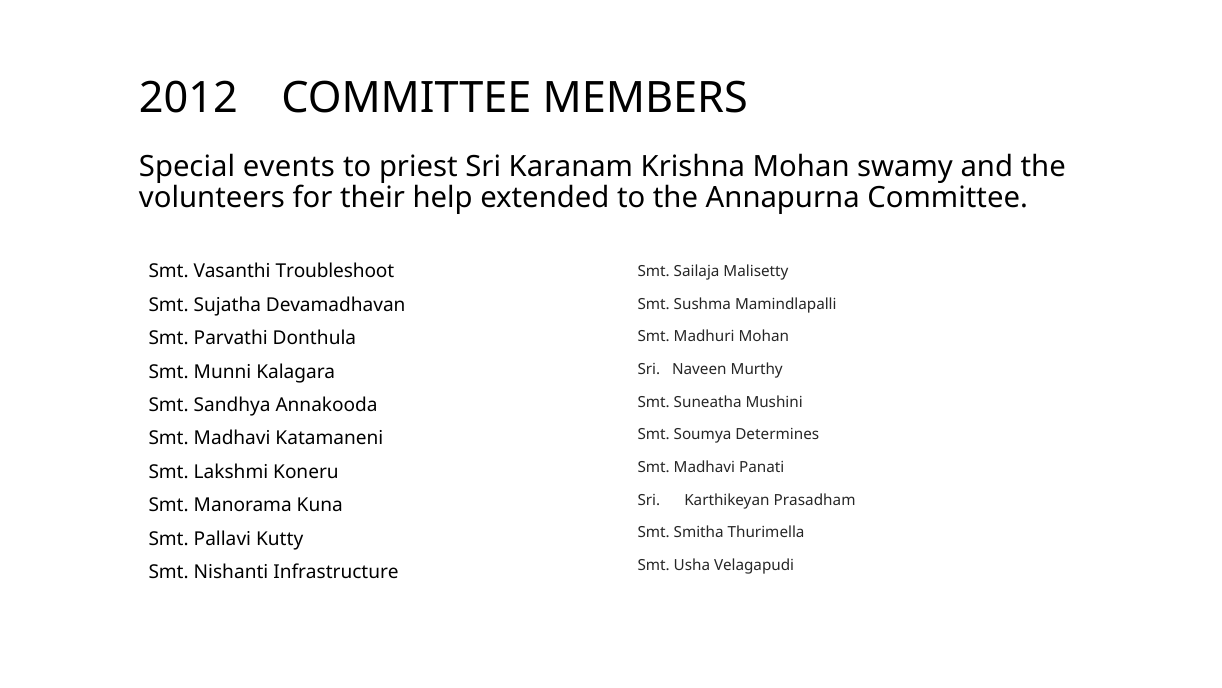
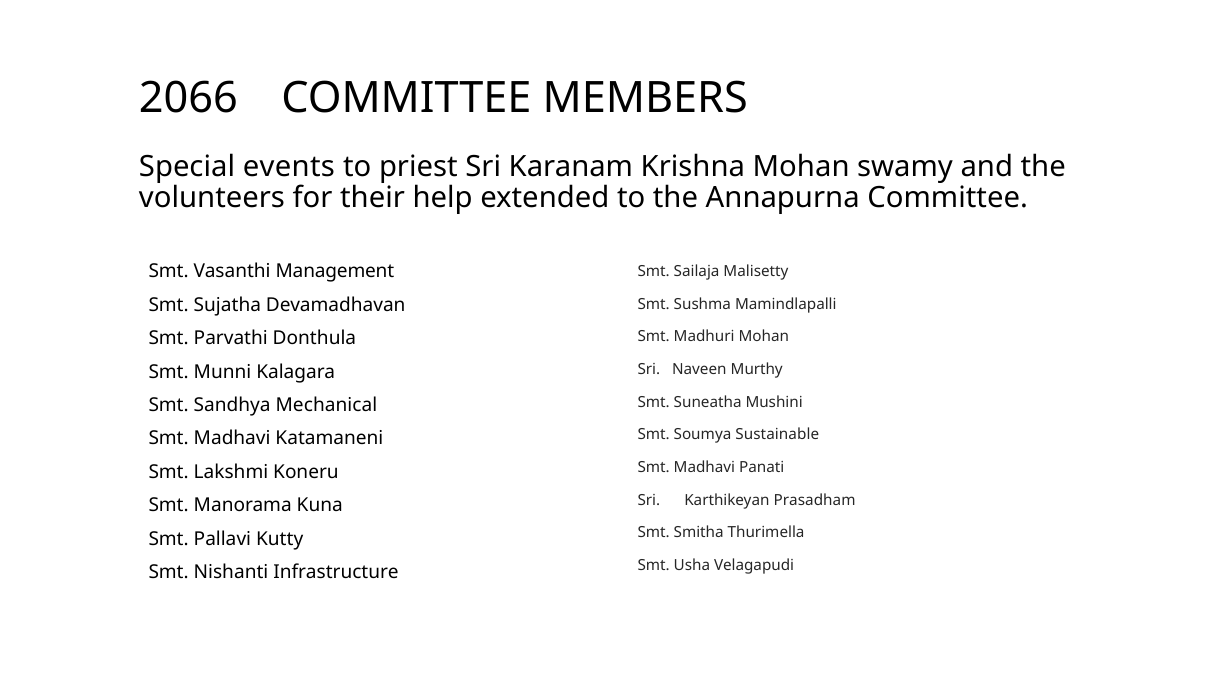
2012: 2012 -> 2066 (188, 98)
Troubleshoot: Troubleshoot -> Management (335, 271)
Annakooda: Annakooda -> Mechanical (326, 405)
Determines: Determines -> Sustainable (777, 434)
